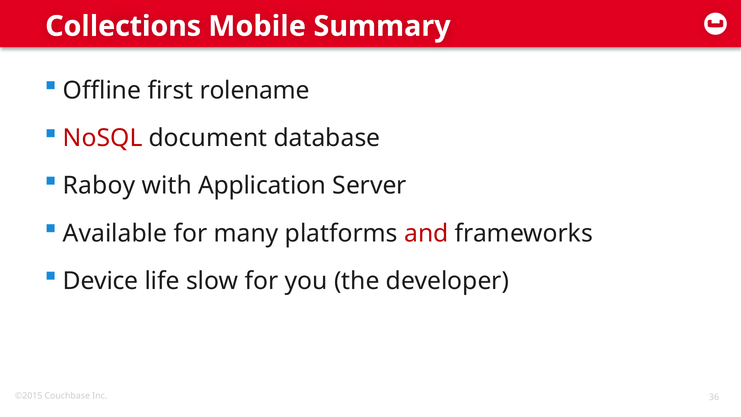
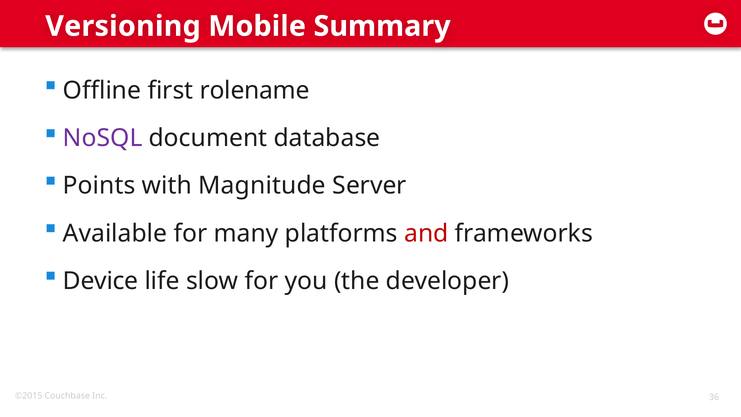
Collections: Collections -> Versioning (123, 26)
NoSQL colour: red -> purple (103, 138)
Raboy: Raboy -> Points (99, 186)
Application: Application -> Magnitude (262, 186)
